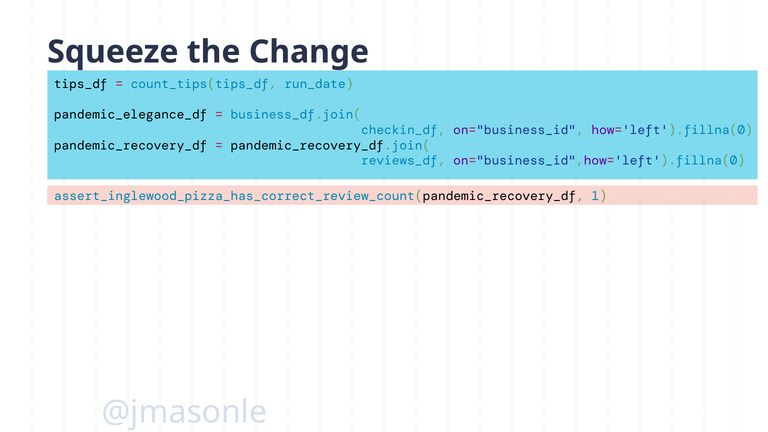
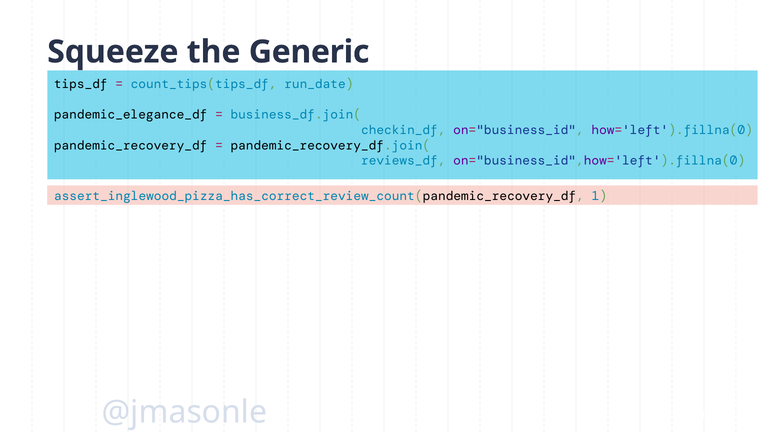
Change: Change -> Generic (309, 52)
